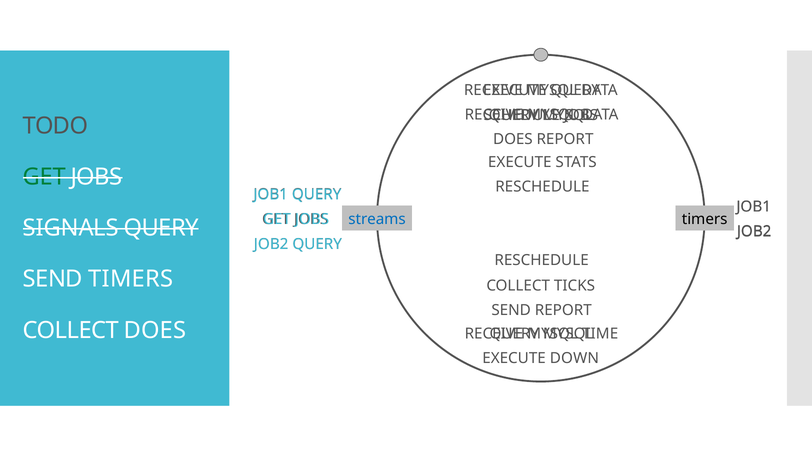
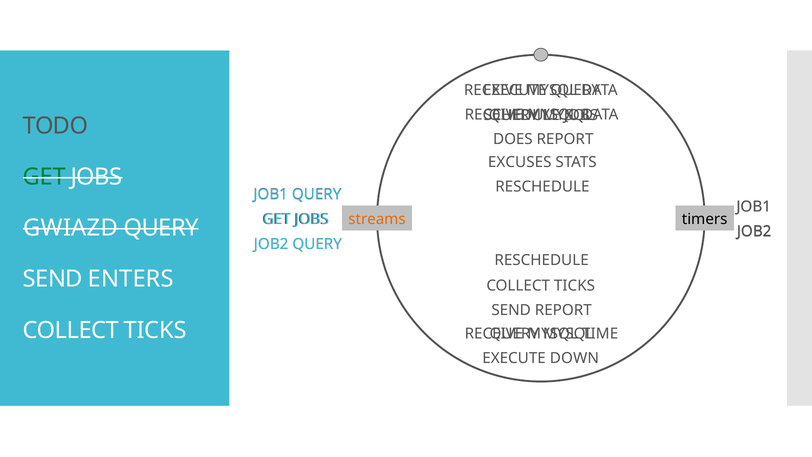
EXECUTE: EXECUTE -> EXCUSES (520, 162)
streams colour: blue -> orange (377, 219)
SIGNALS: SIGNALS -> GWIAZD (71, 228)
SEND TIMERS: TIMERS -> ENTERS (131, 279)
DOES: DOES -> TICKS (155, 330)
